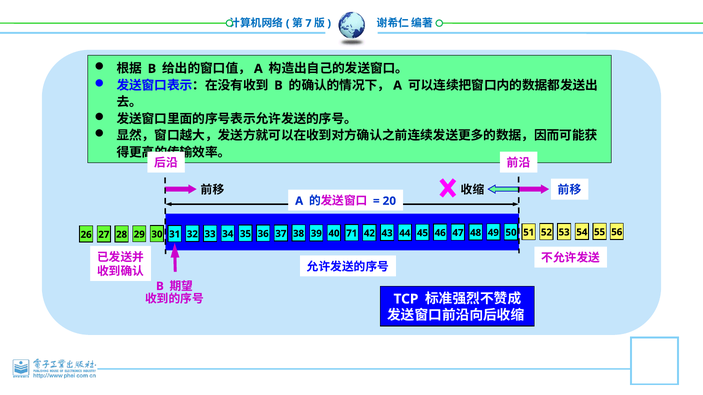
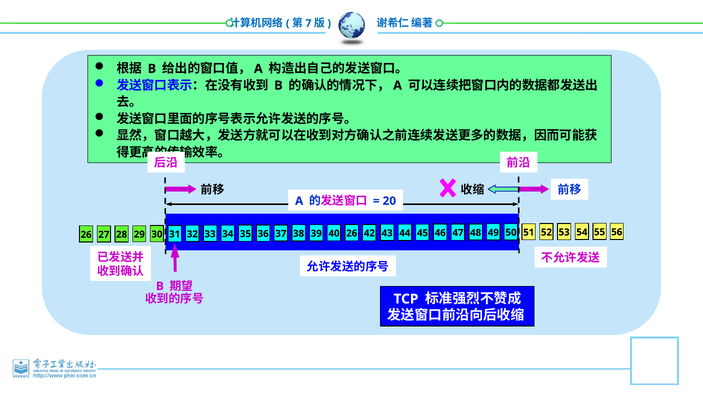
40 71: 71 -> 26 (352, 234)
